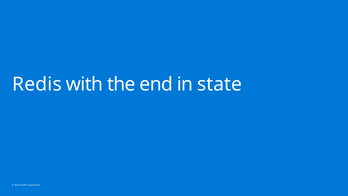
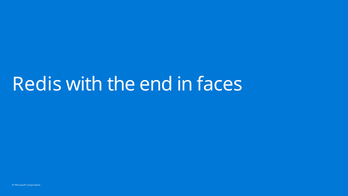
state: state -> faces (220, 84)
